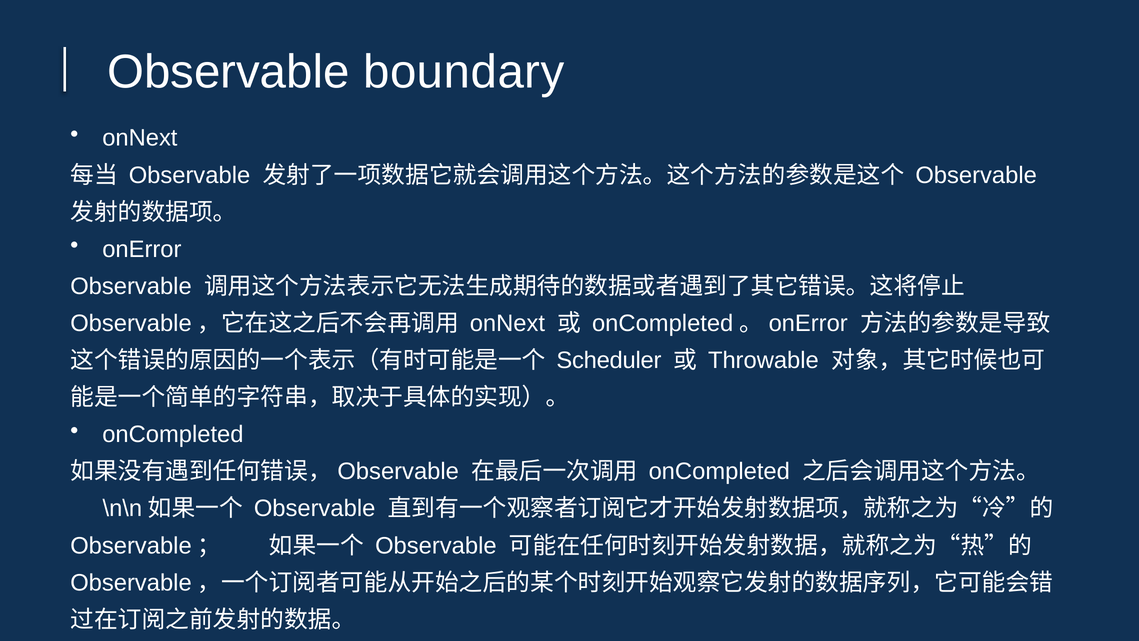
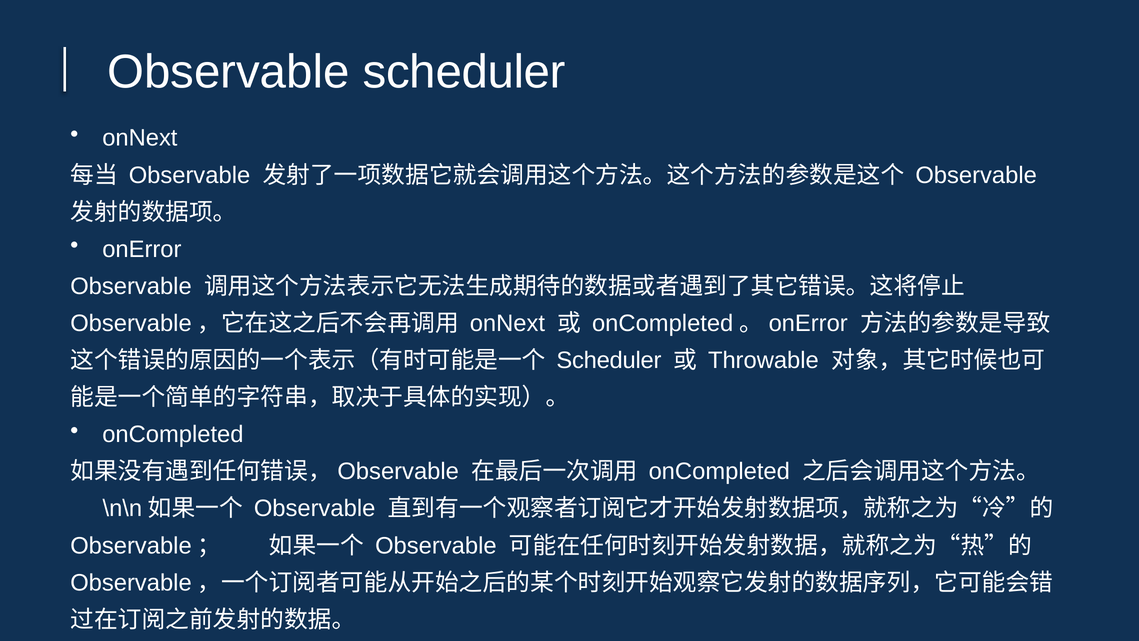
Observable boundary: boundary -> scheduler (464, 72)
